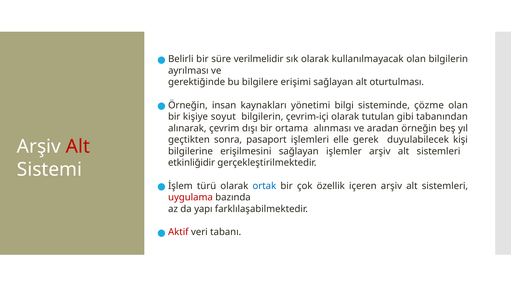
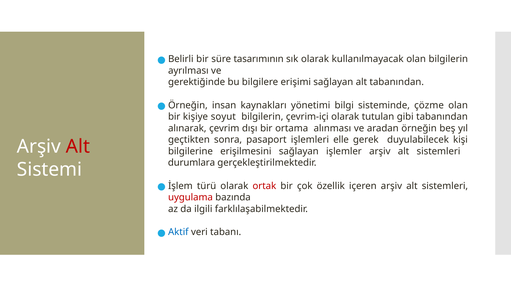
verilmelidir: verilmelidir -> tasarımının (259, 59)
alt oturtulması: oturtulması -> tabanından (397, 82)
etkinliğidir: etkinliğidir -> durumlara (192, 163)
ortak colour: blue -> red (264, 186)
yapı: yapı -> ilgili (203, 209)
Aktif colour: red -> blue (178, 232)
